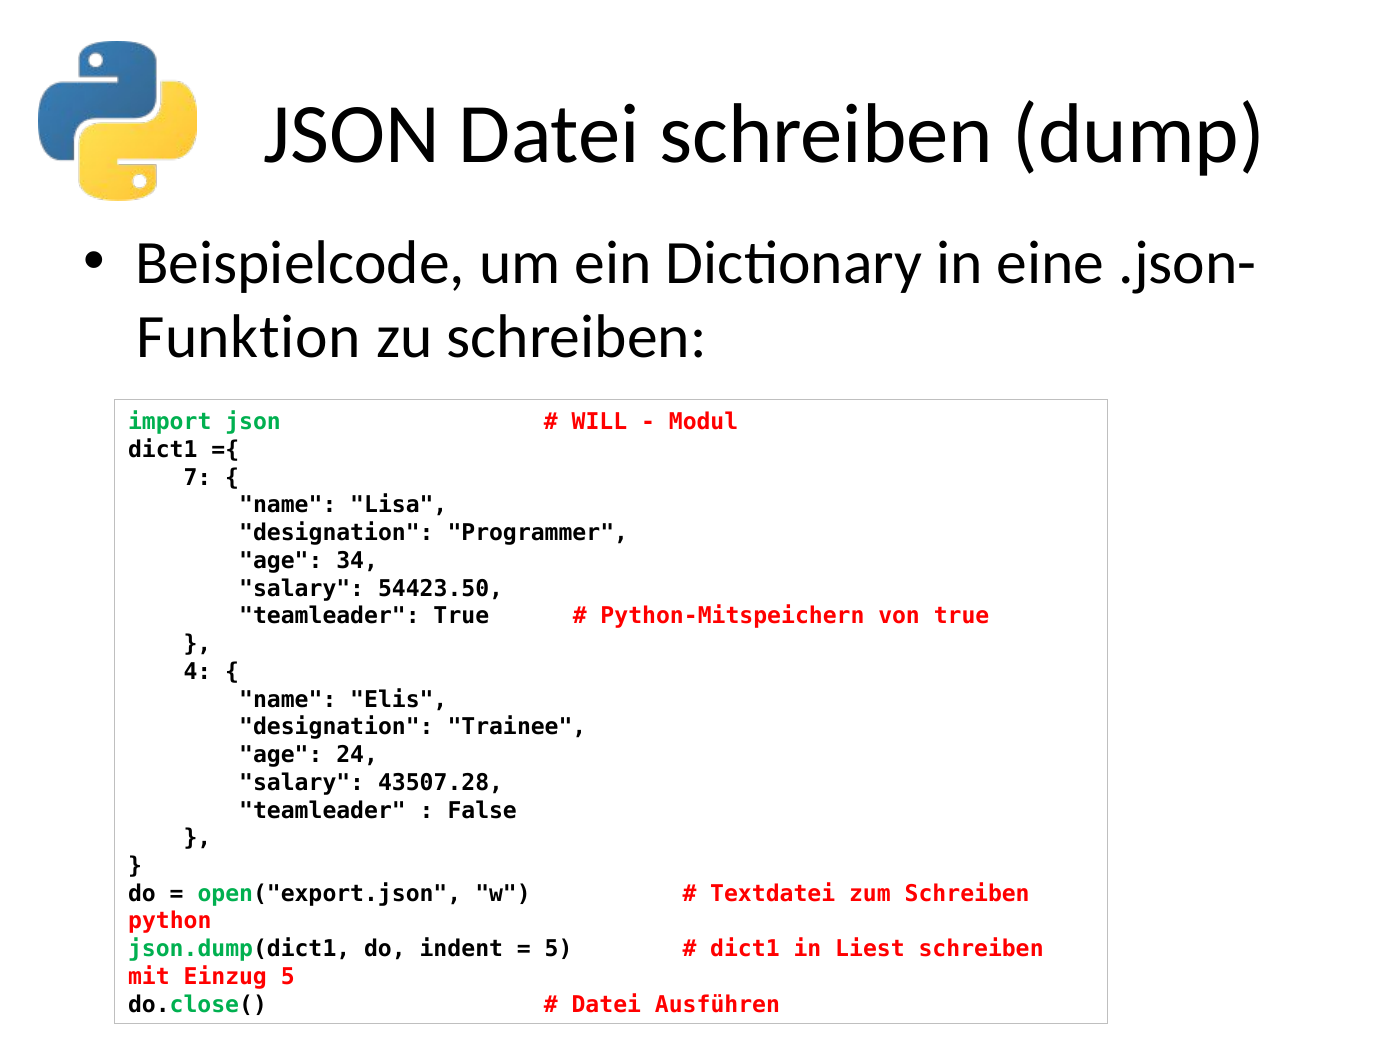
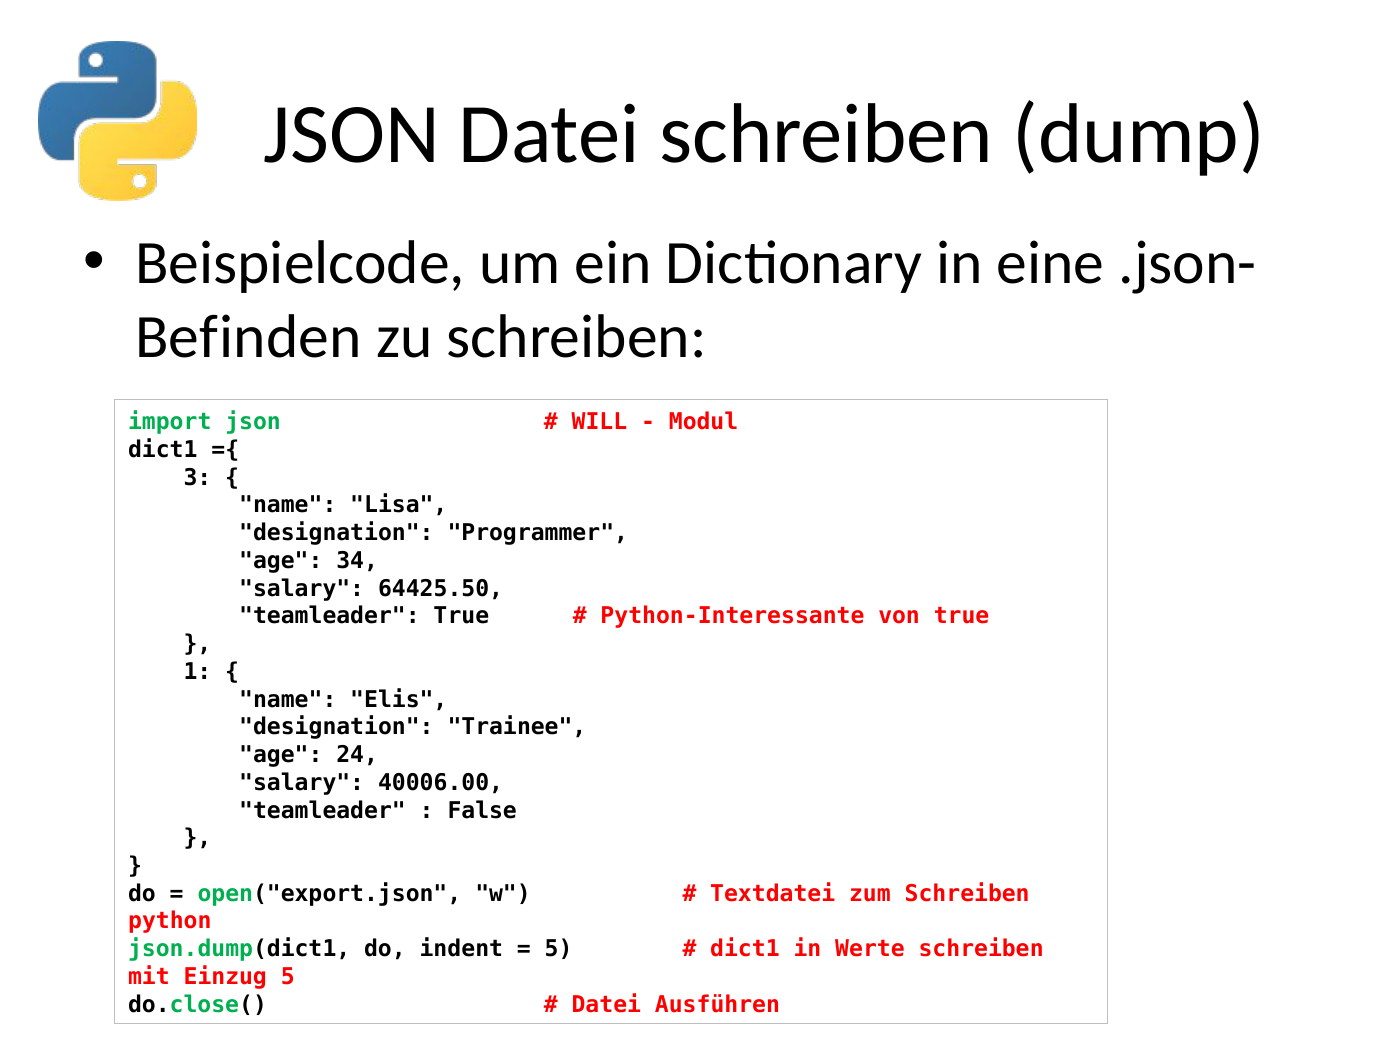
Funktion: Funktion -> Befinden (249, 337)
7: 7 -> 3 (197, 477)
54423.50: 54423.50 -> 64425.50 (441, 588)
Python-Mitspeichern: Python-Mitspeichern -> Python-Interessante (732, 616)
4: 4 -> 1 (197, 671)
43507.28: 43507.28 -> 40006.00 (441, 782)
Liest: Liest -> Werte (870, 949)
